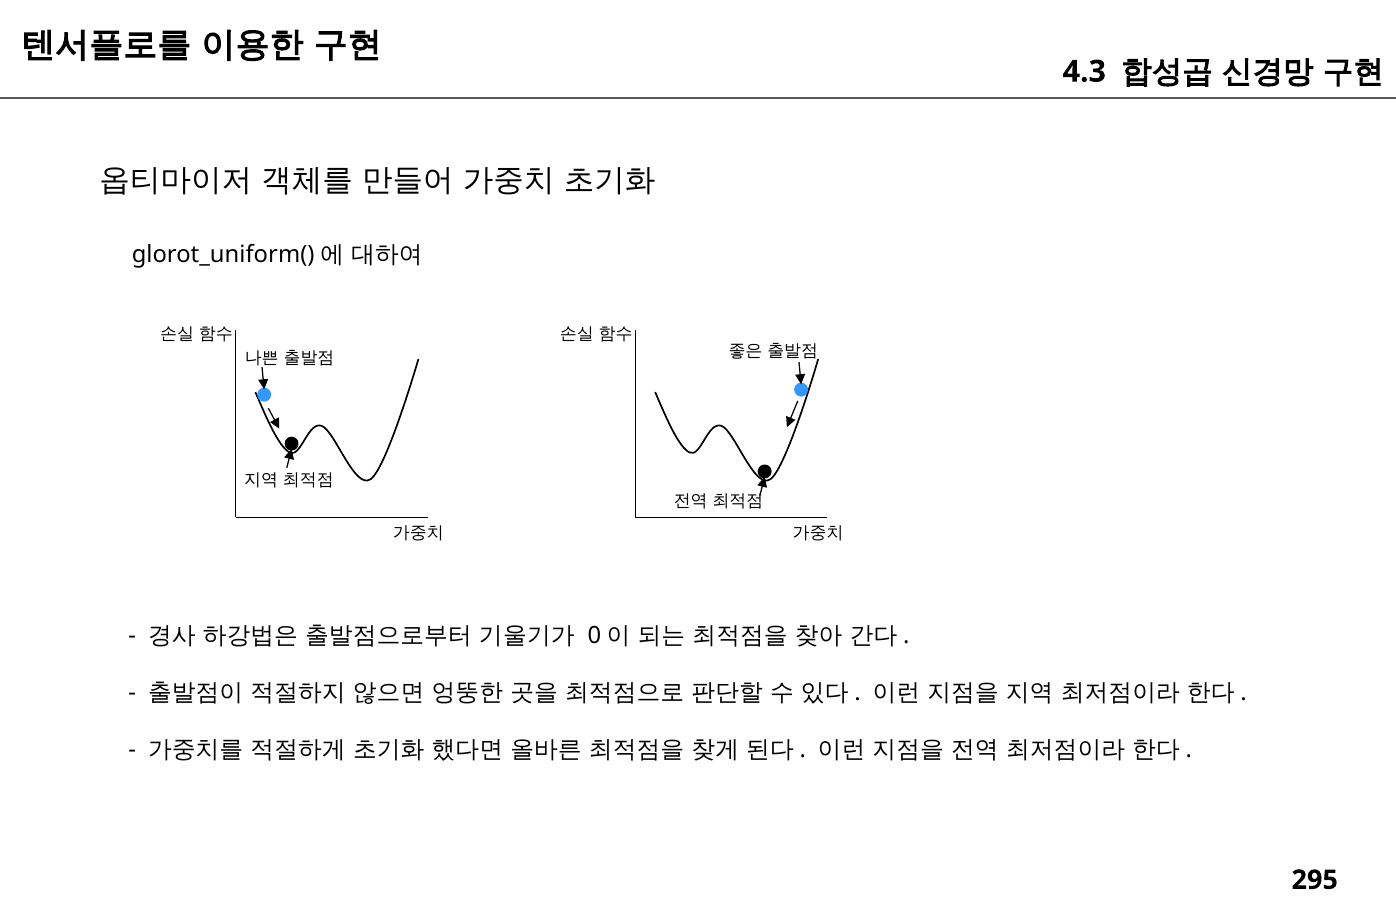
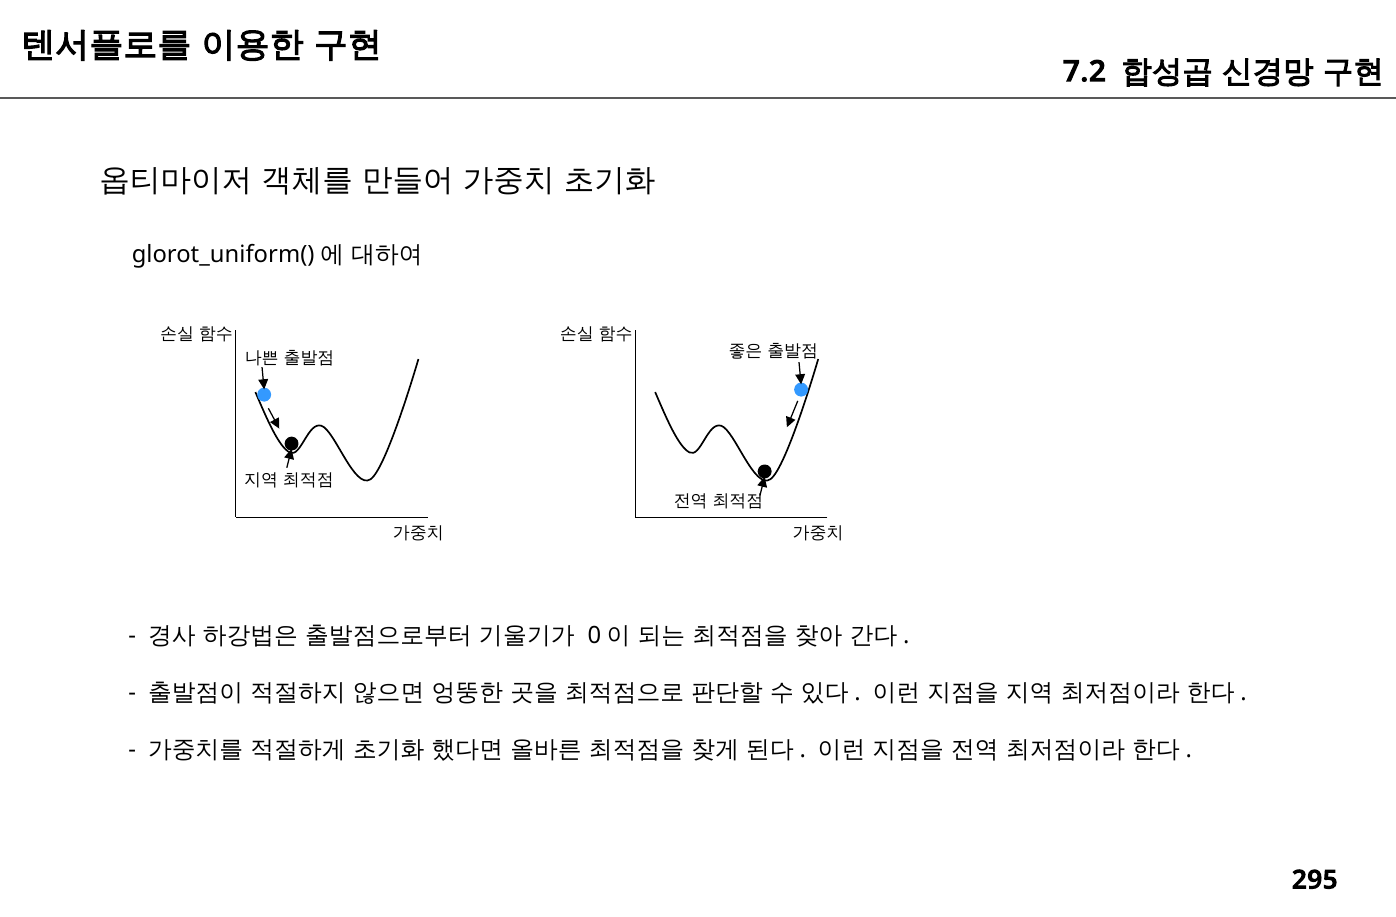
4.3: 4.3 -> 7.2 (1084, 72)
